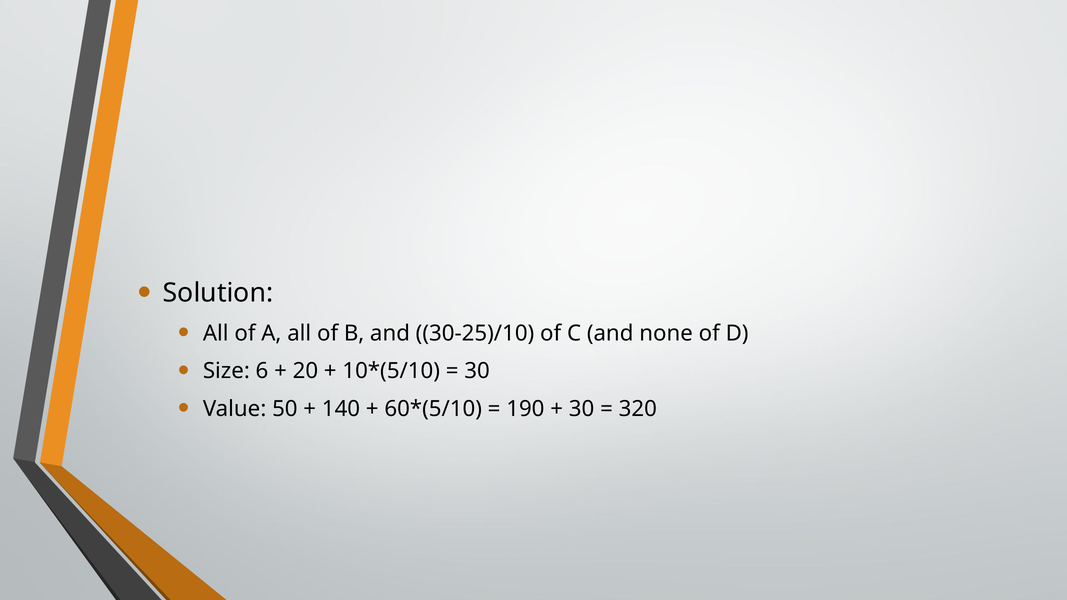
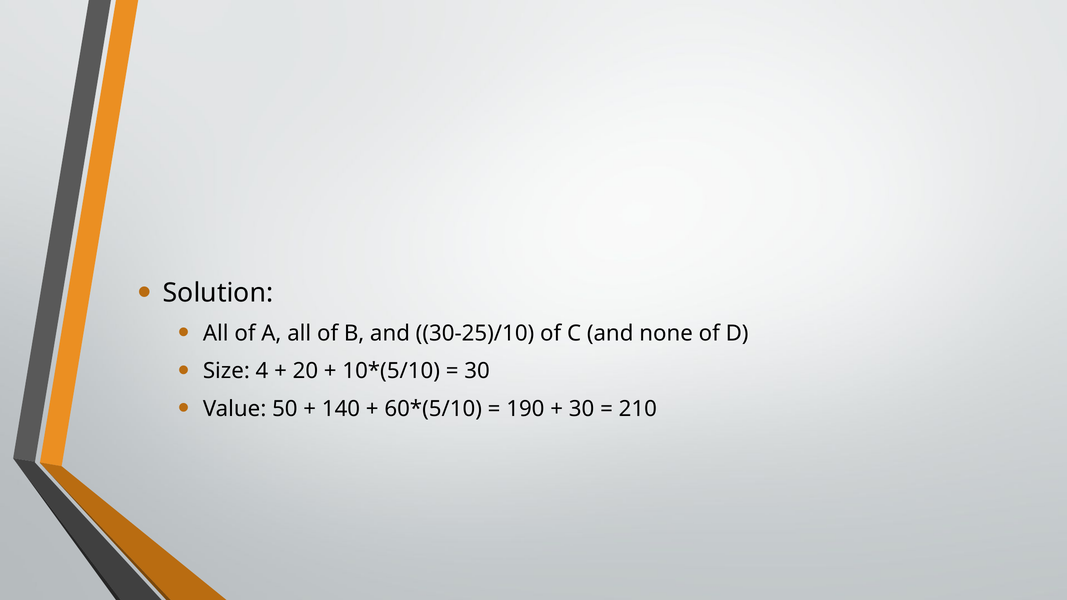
6: 6 -> 4 (262, 371)
320: 320 -> 210 (638, 409)
